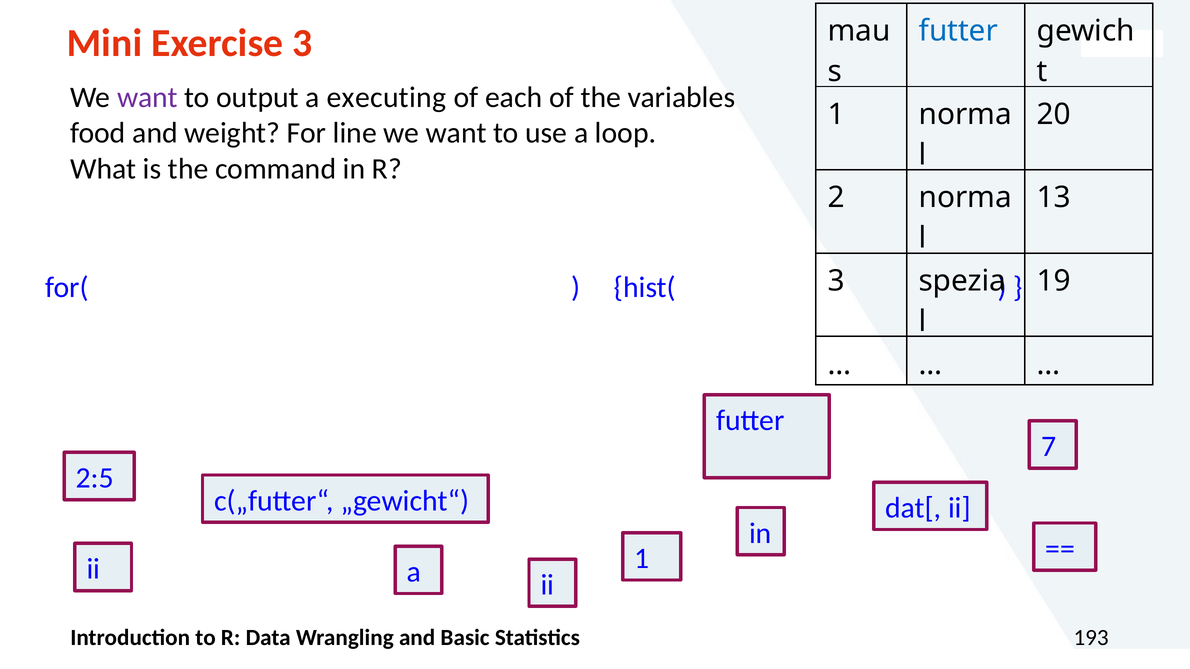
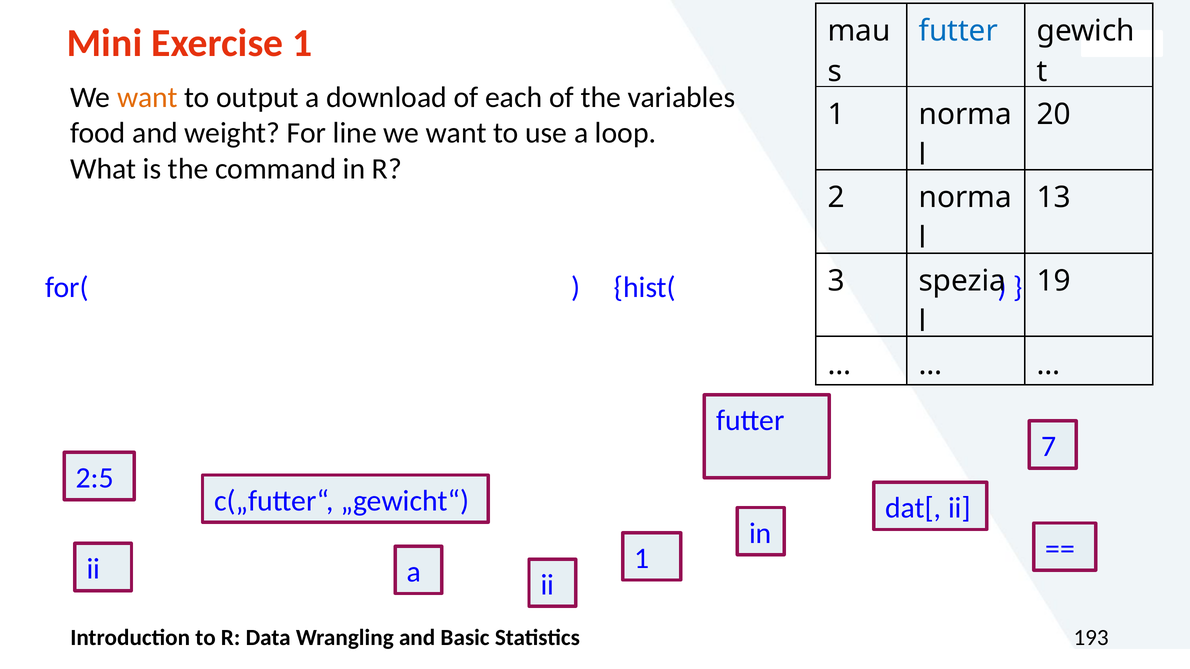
Exercise 3: 3 -> 1 (302, 43)
want colour: purple -> orange (147, 98)
executing: executing -> download (387, 98)
